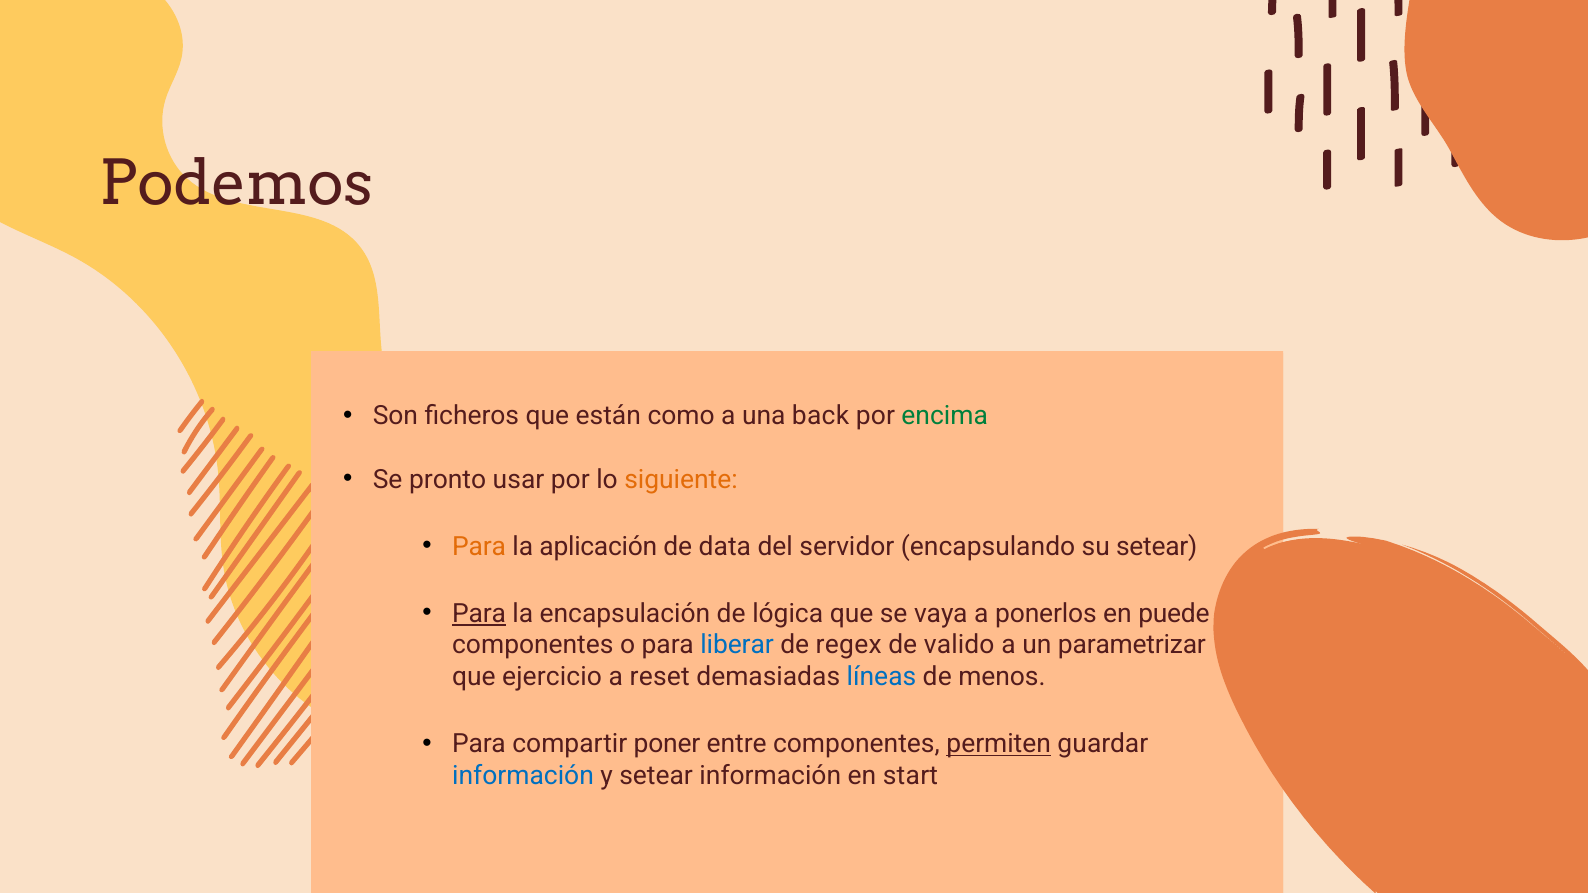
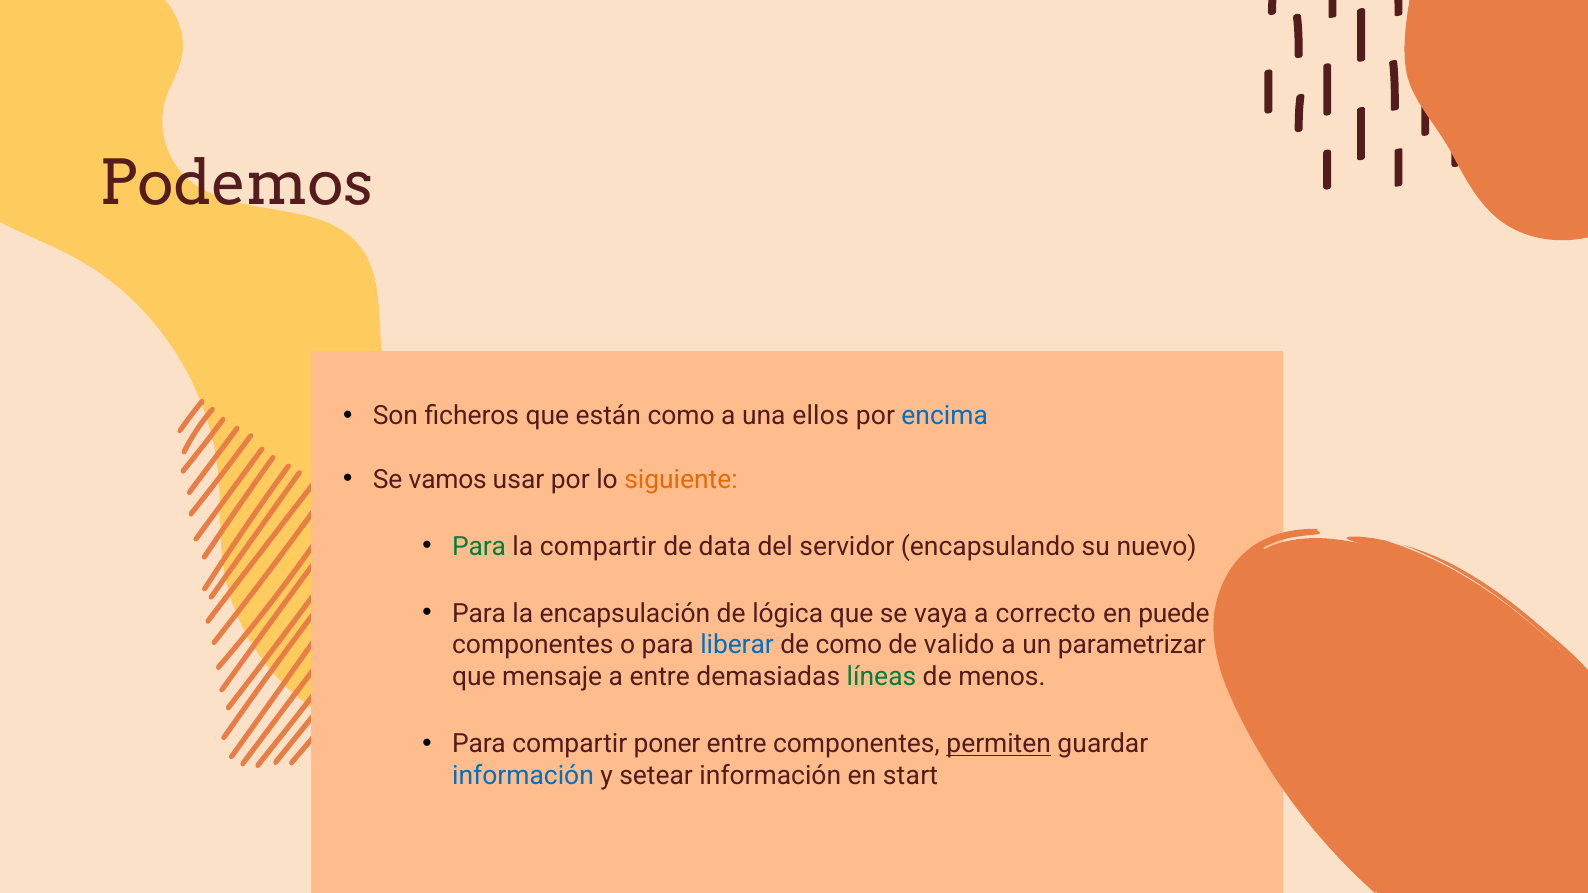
back: back -> ellos (821, 416)
encima colour: green -> blue (945, 416)
pronto: pronto -> vamos (448, 480)
Para colour: orange -> green (479, 547)
la aplicación: aplicación -> compartir (598, 547)
su setear: setear -> nuevo (1157, 547)
Para underline: present -> none (479, 614)
ponerlos: ponerlos -> correcto (1046, 614)
de regex: regex -> como (849, 645)
ejercicio: ejercicio -> mensaje (552, 677)
a reset: reset -> entre (660, 677)
líneas colour: blue -> green (881, 677)
